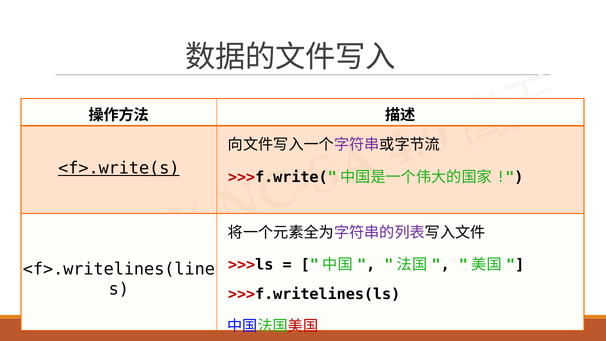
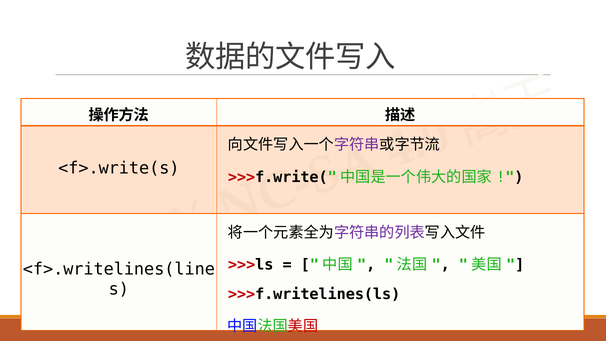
<f>.write(s underline: present -> none (119, 168)
